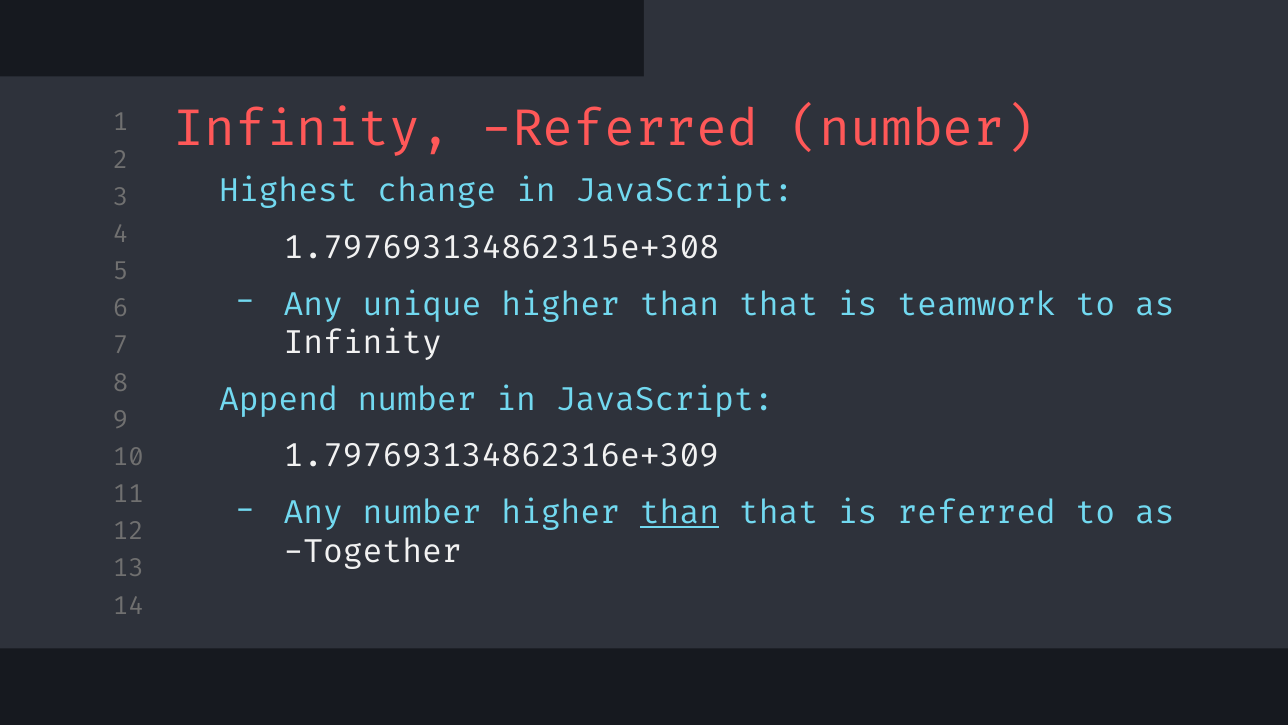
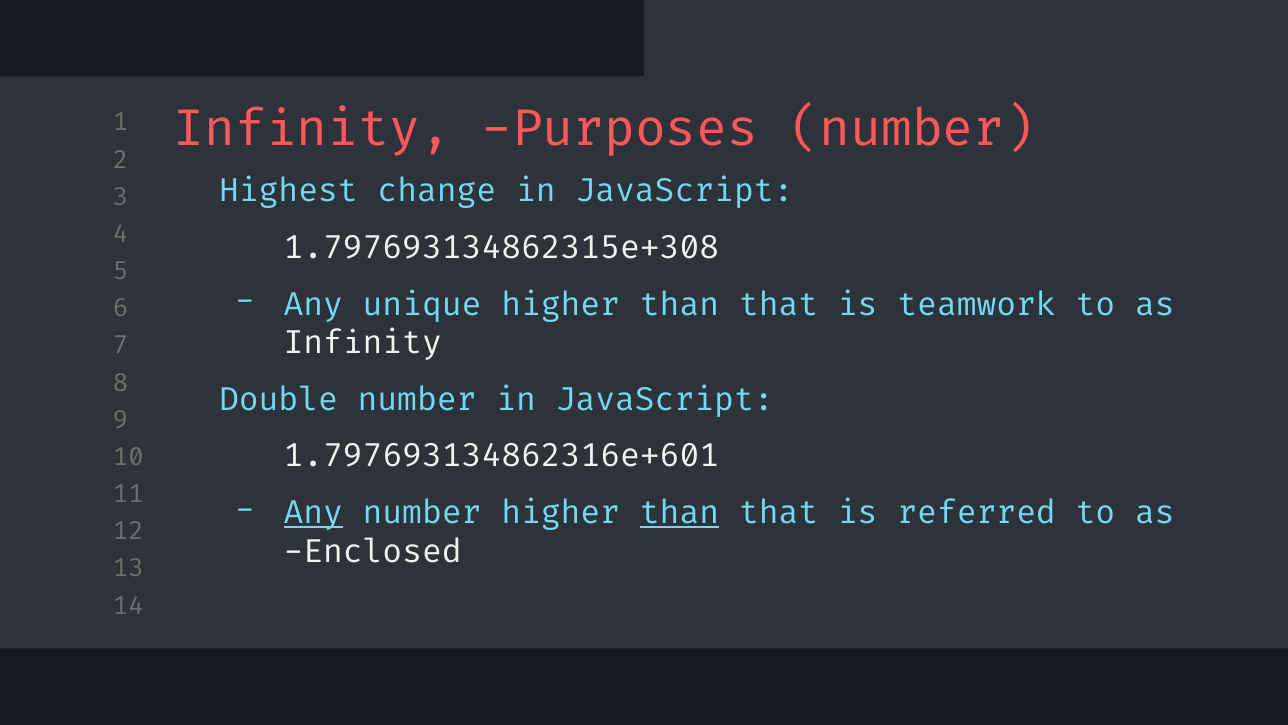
Infinity Referred: Referred -> Purposes (620, 129)
Append: Append -> Double (278, 399)
1.797693134862316e+309: 1.797693134862316e+309 -> 1.797693134862316e+601 (501, 456)
Any underline: none -> present (313, 512)
Together: Together -> Enclosed (373, 551)
